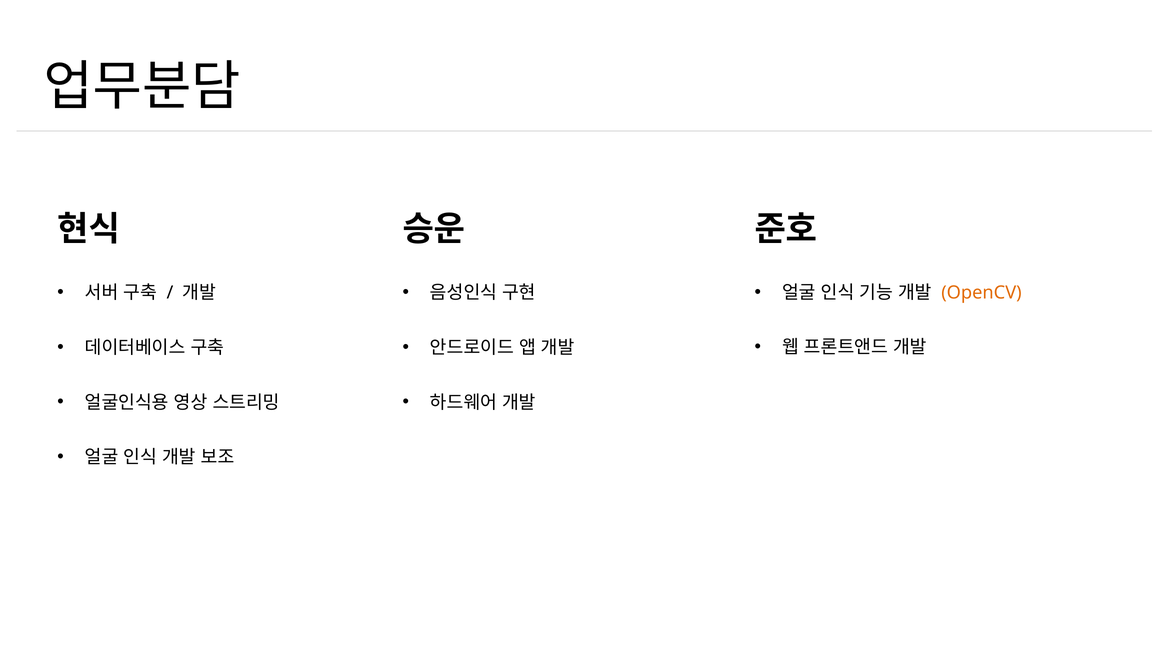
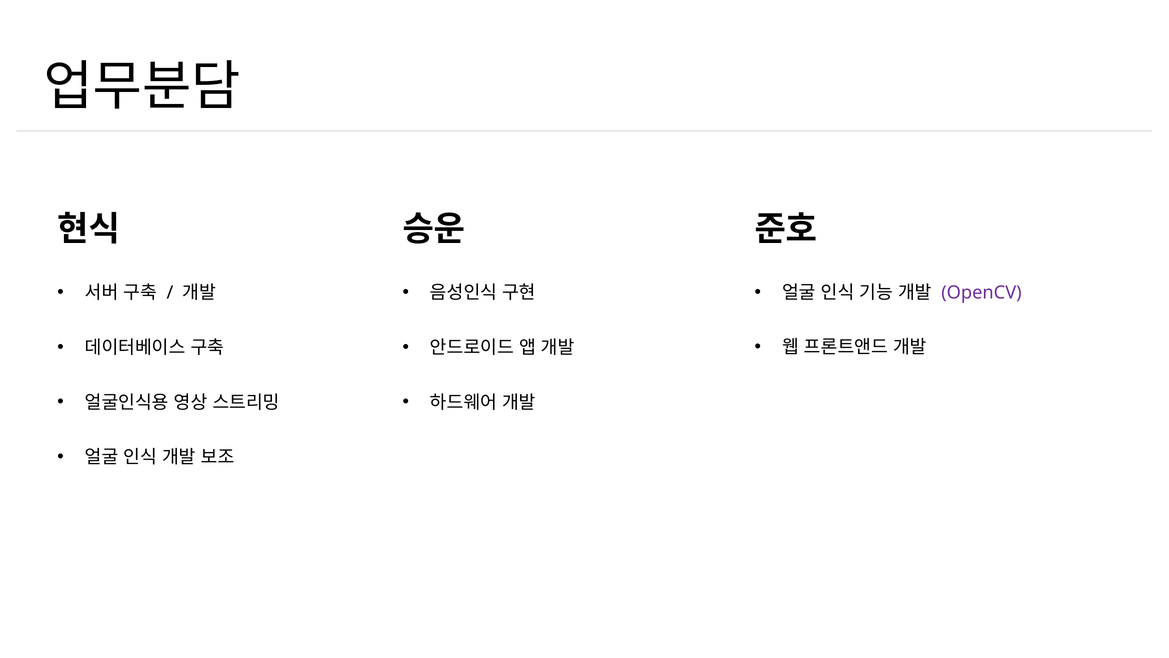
OpenCV colour: orange -> purple (981, 292)
